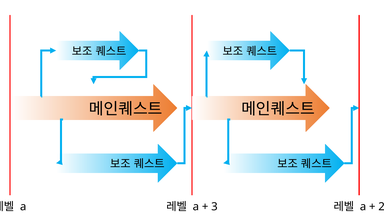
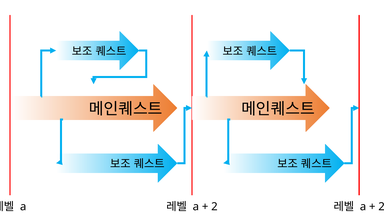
3: 3 -> 2 (214, 207)
